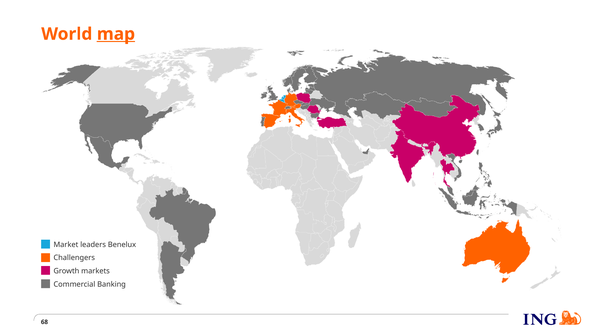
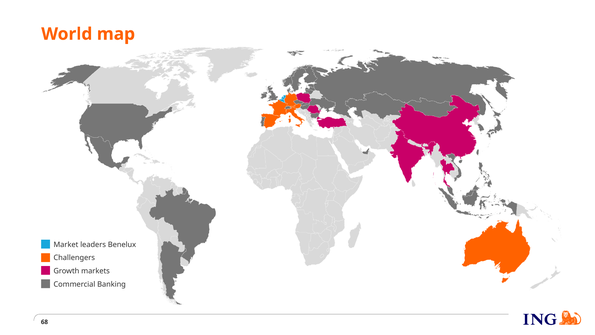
map underline: present -> none (116, 34)
